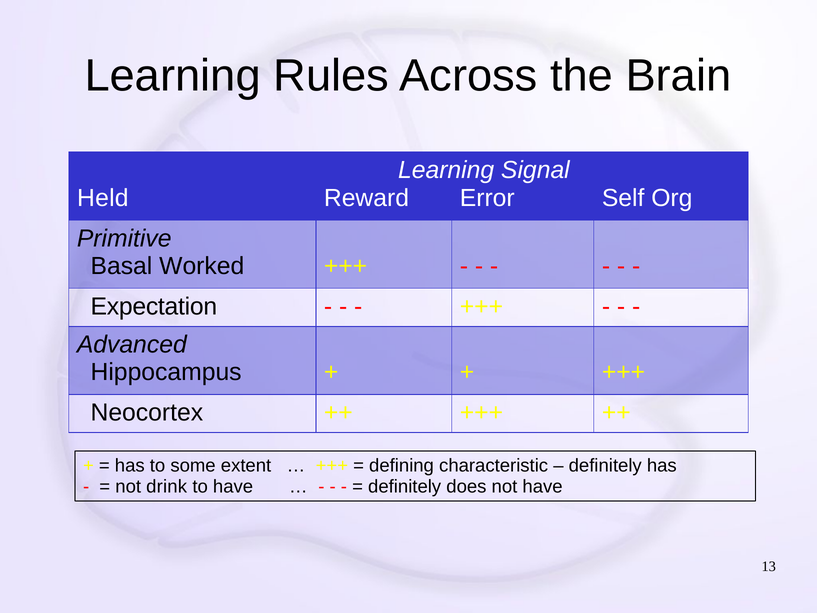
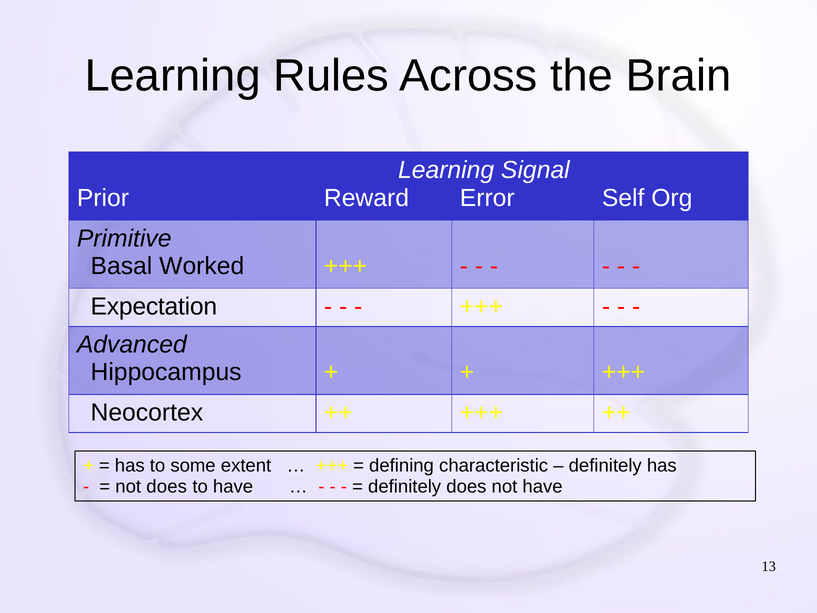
Held: Held -> Prior (103, 198)
not drink: drink -> does (167, 487)
